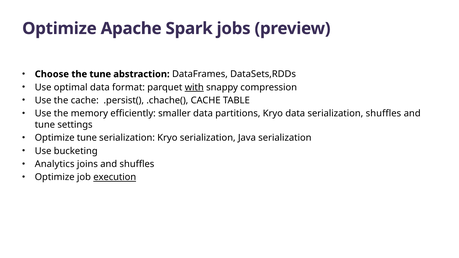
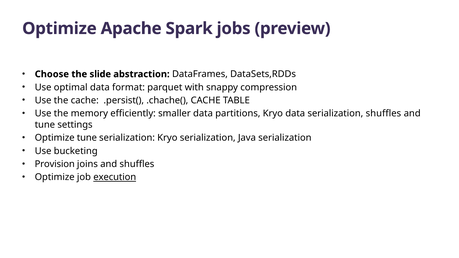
the tune: tune -> slide (100, 74)
with underline: present -> none (194, 87)
Analytics: Analytics -> Provision (55, 164)
